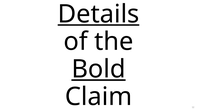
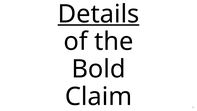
Bold underline: present -> none (98, 69)
